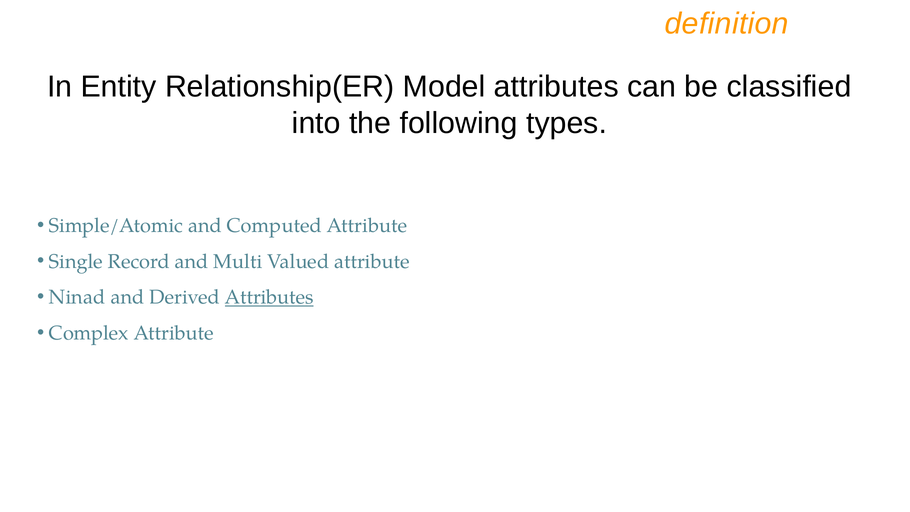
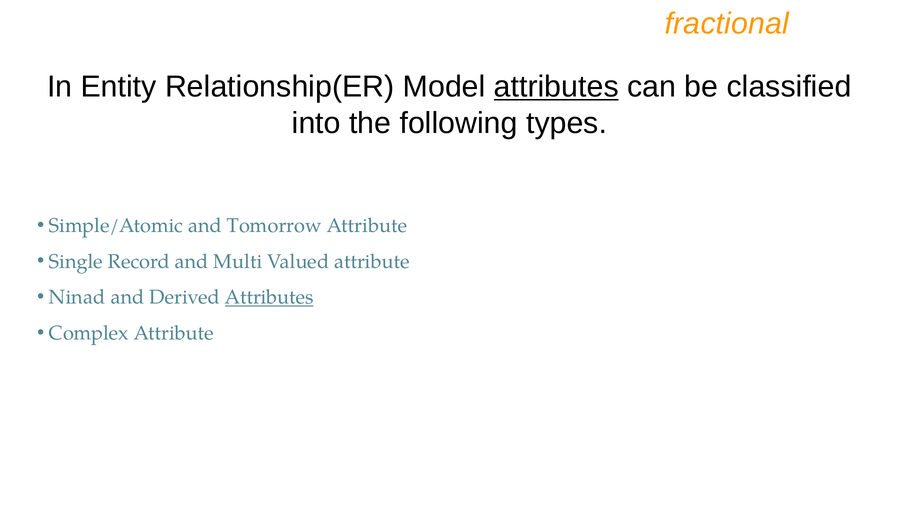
definition: definition -> fractional (727, 24)
attributes underline: none -> present (556, 87)
Computed: Computed -> Tomorrow (274, 226)
